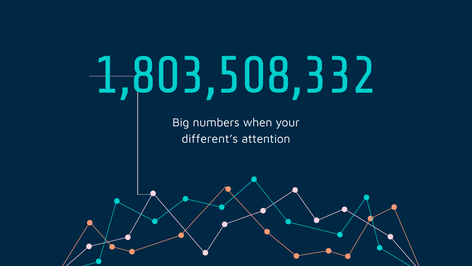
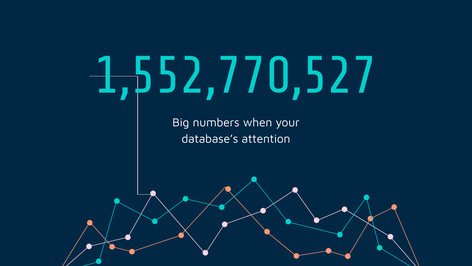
1,803,508,332: 1,803,508,332 -> 1,552,770,527 (236, 75)
different’s: different’s -> database’s (210, 139)
